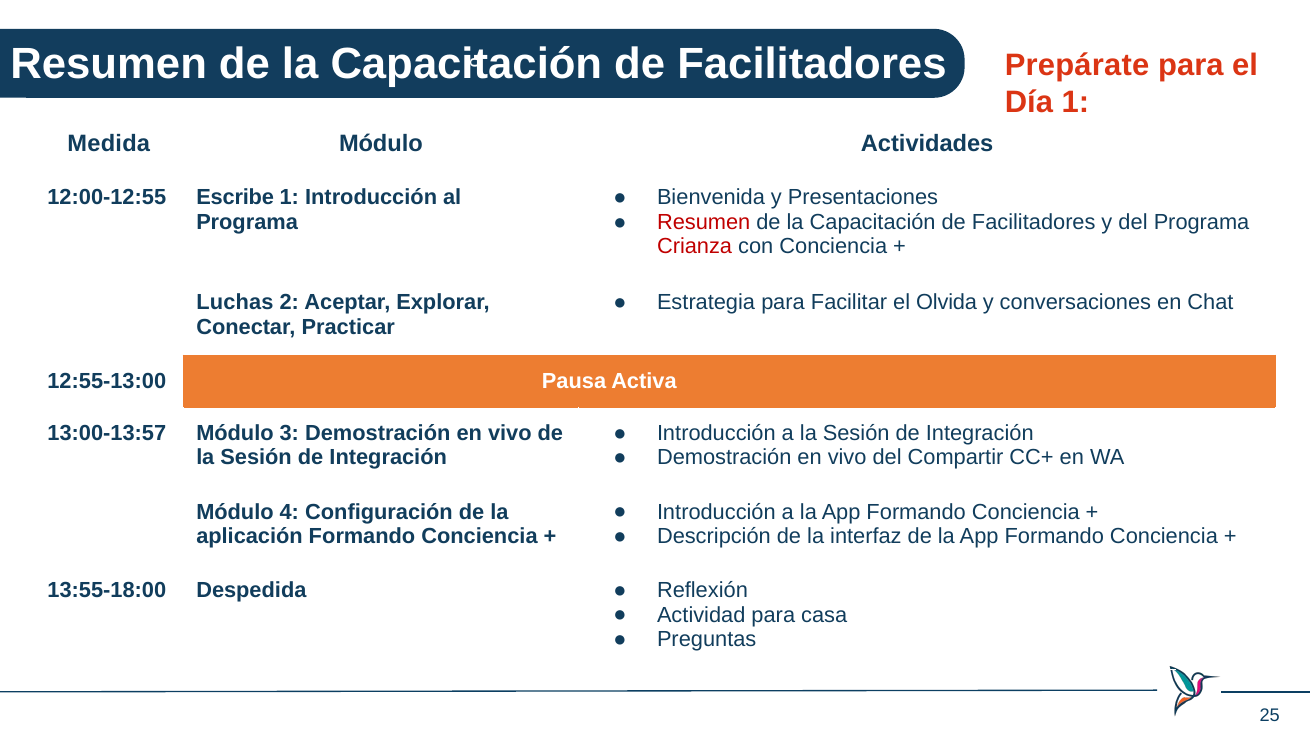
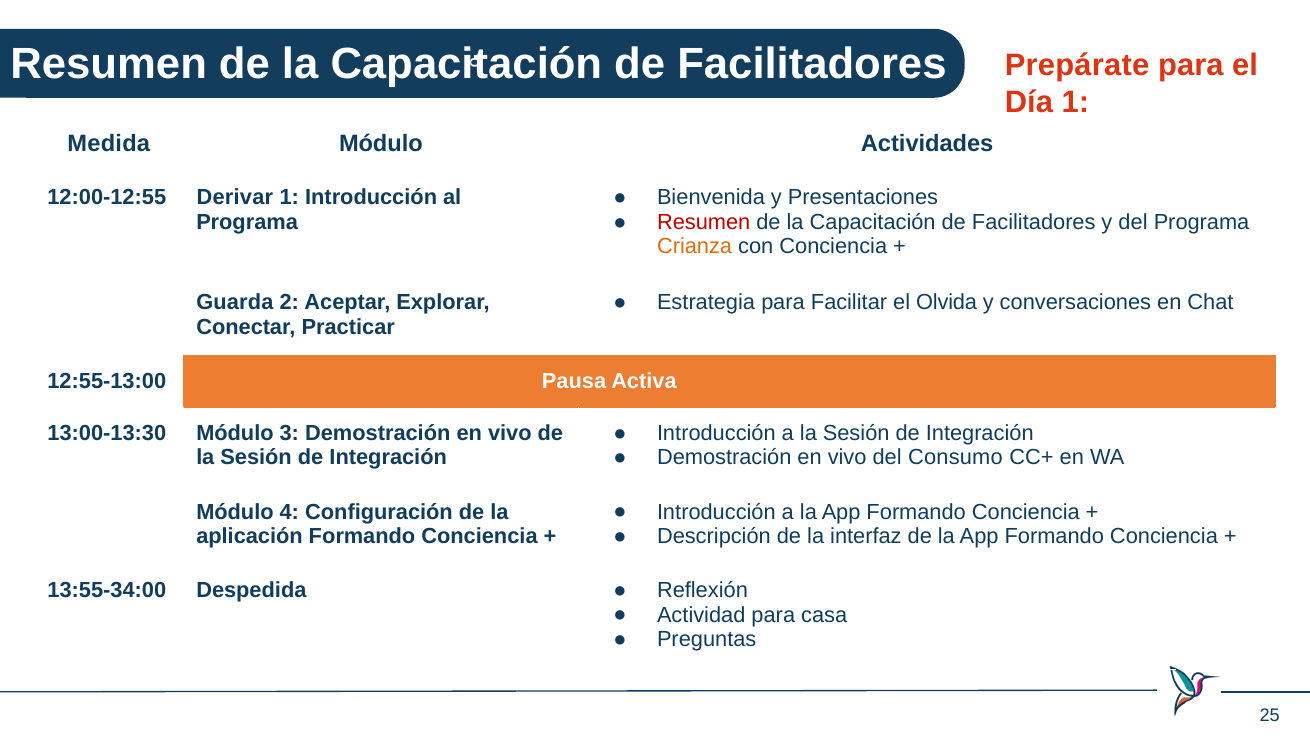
Escribe: Escribe -> Derivar (235, 198)
Crianza colour: red -> orange (695, 246)
Luchas: Luchas -> Guarda (235, 302)
13:00-13:57: 13:00-13:57 -> 13:00-13:30 (107, 433)
Compartir: Compartir -> Consumo (955, 458)
13:55-18:00: 13:55-18:00 -> 13:55-34:00 (107, 590)
